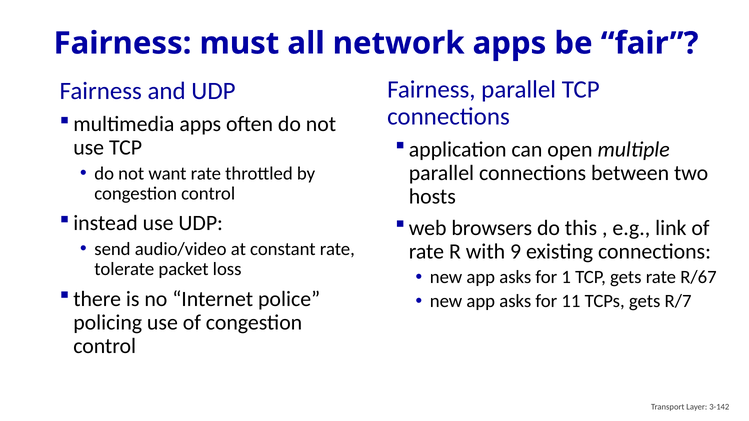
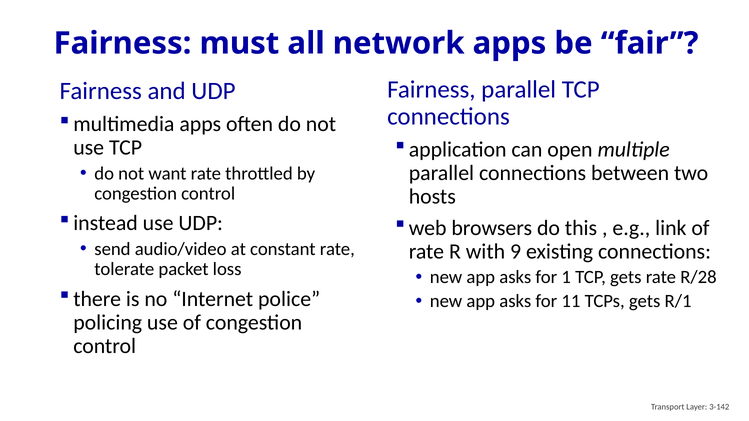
R/67: R/67 -> R/28 (698, 277)
R/7: R/7 -> R/1 (678, 301)
